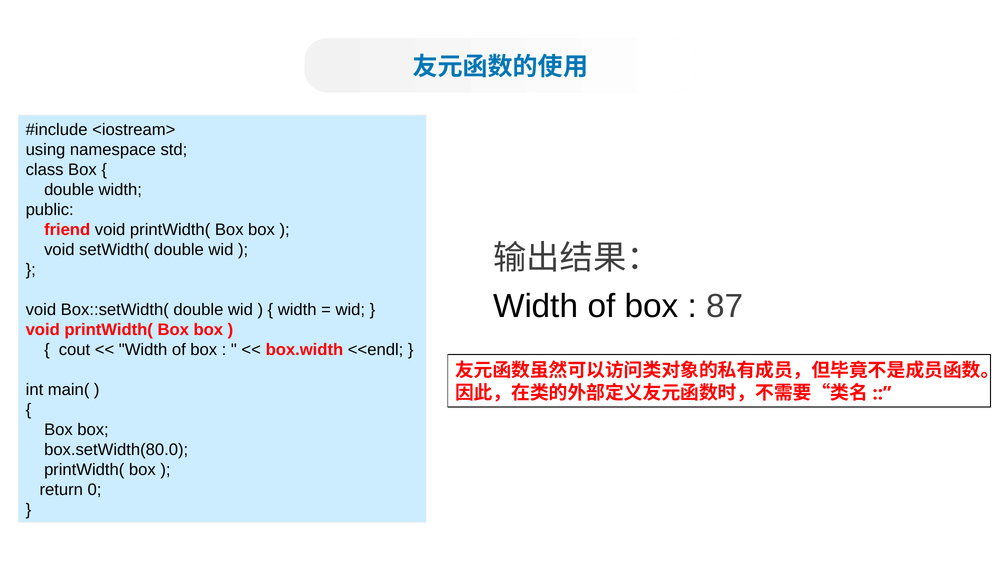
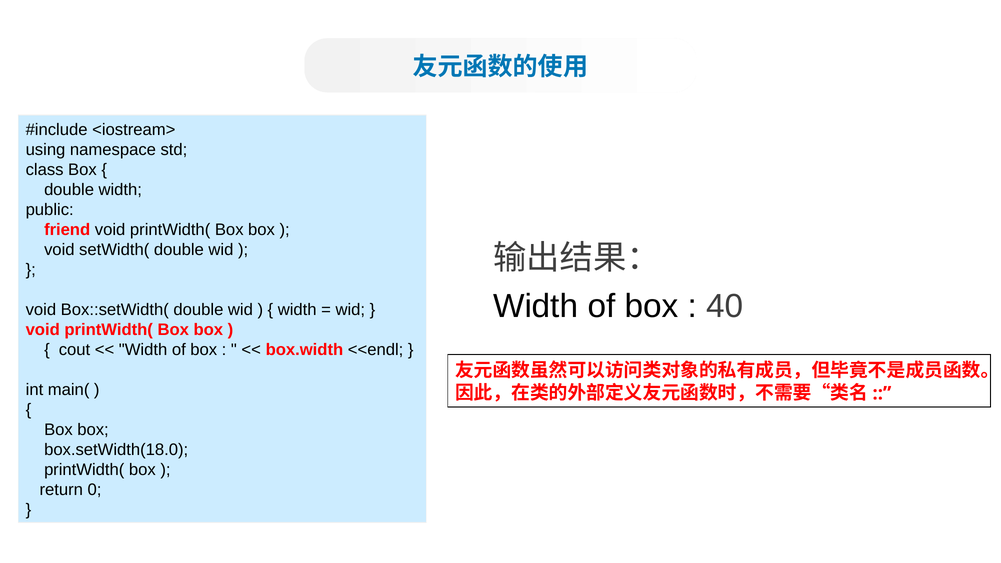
87: 87 -> 40 (725, 306)
box.setWidth(80.0: box.setWidth(80.0 -> box.setWidth(18.0 (116, 450)
